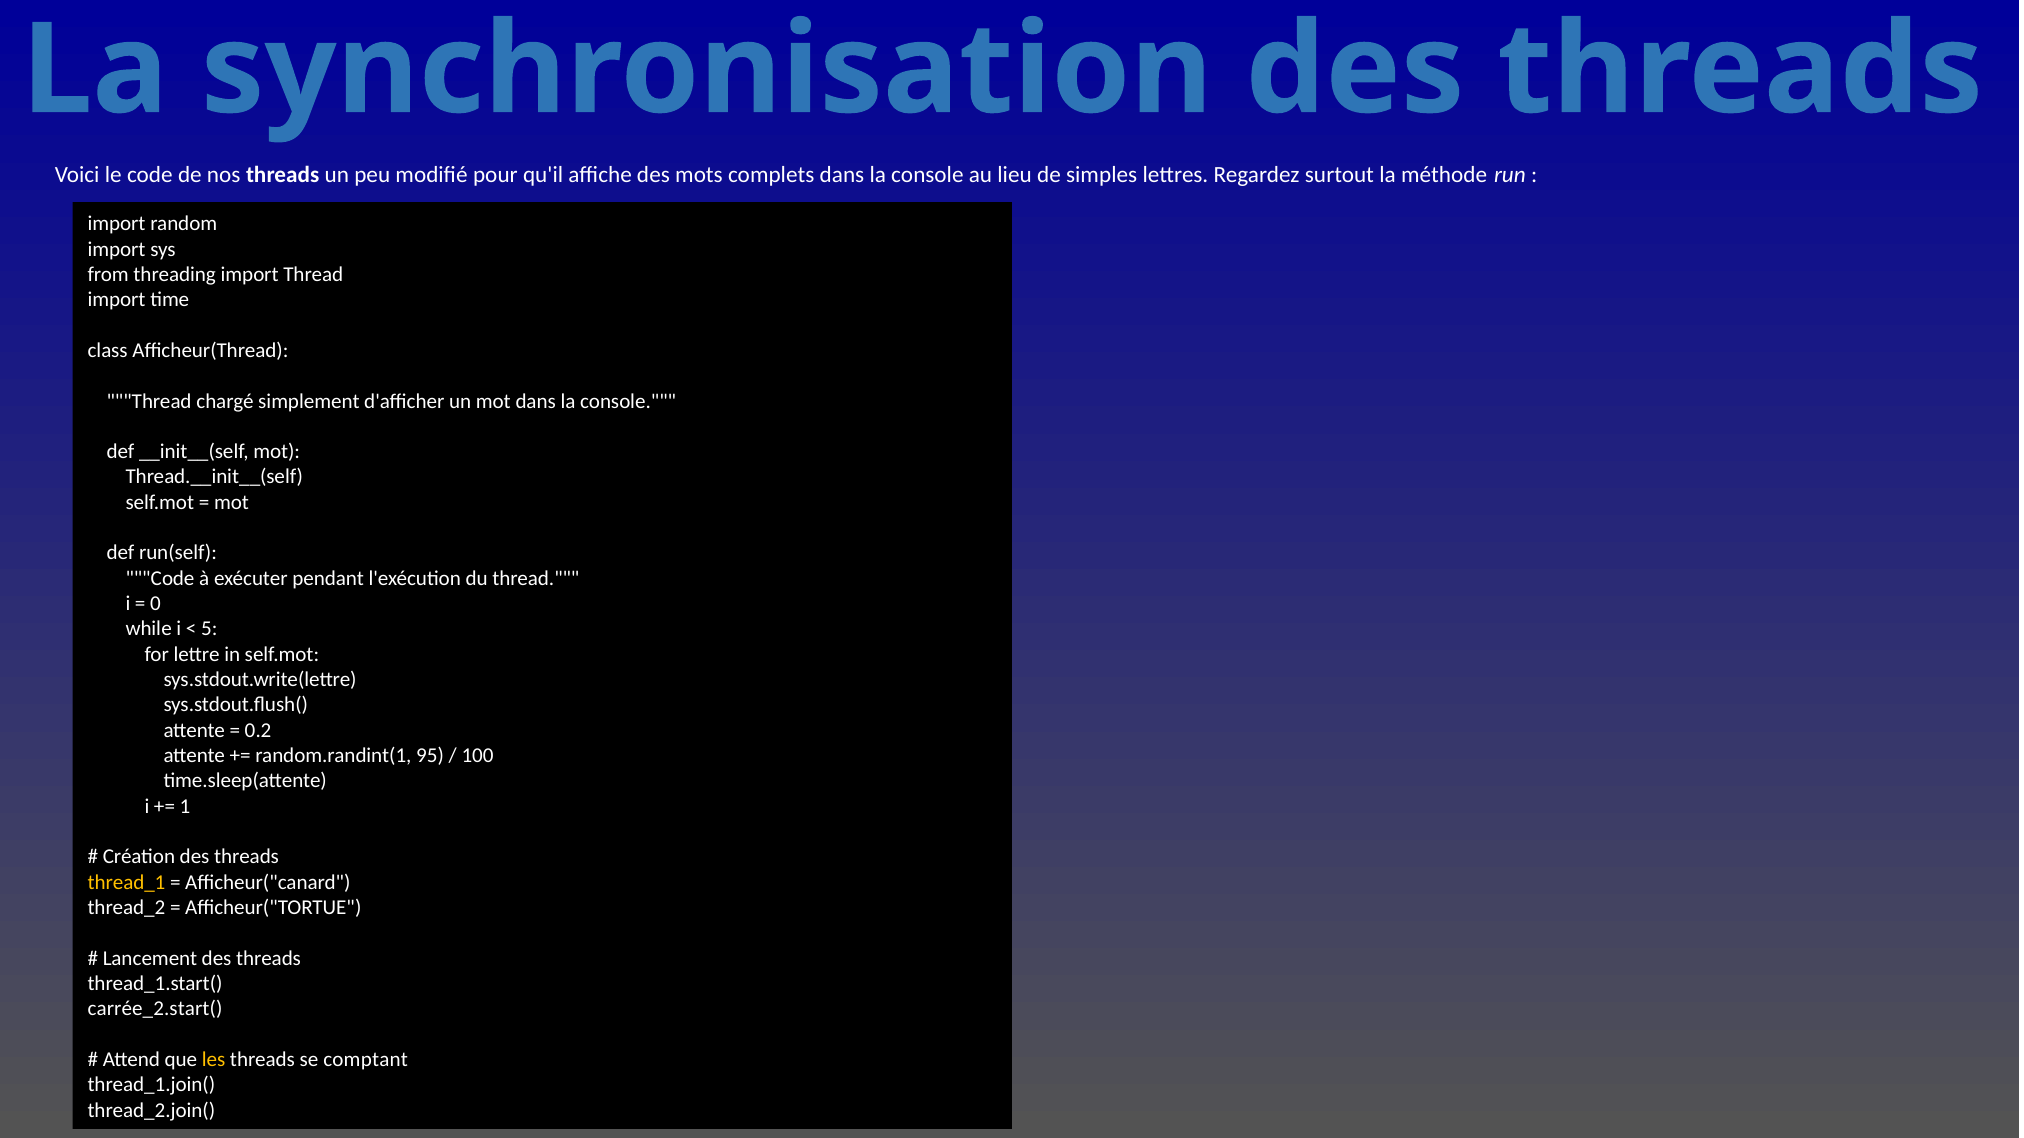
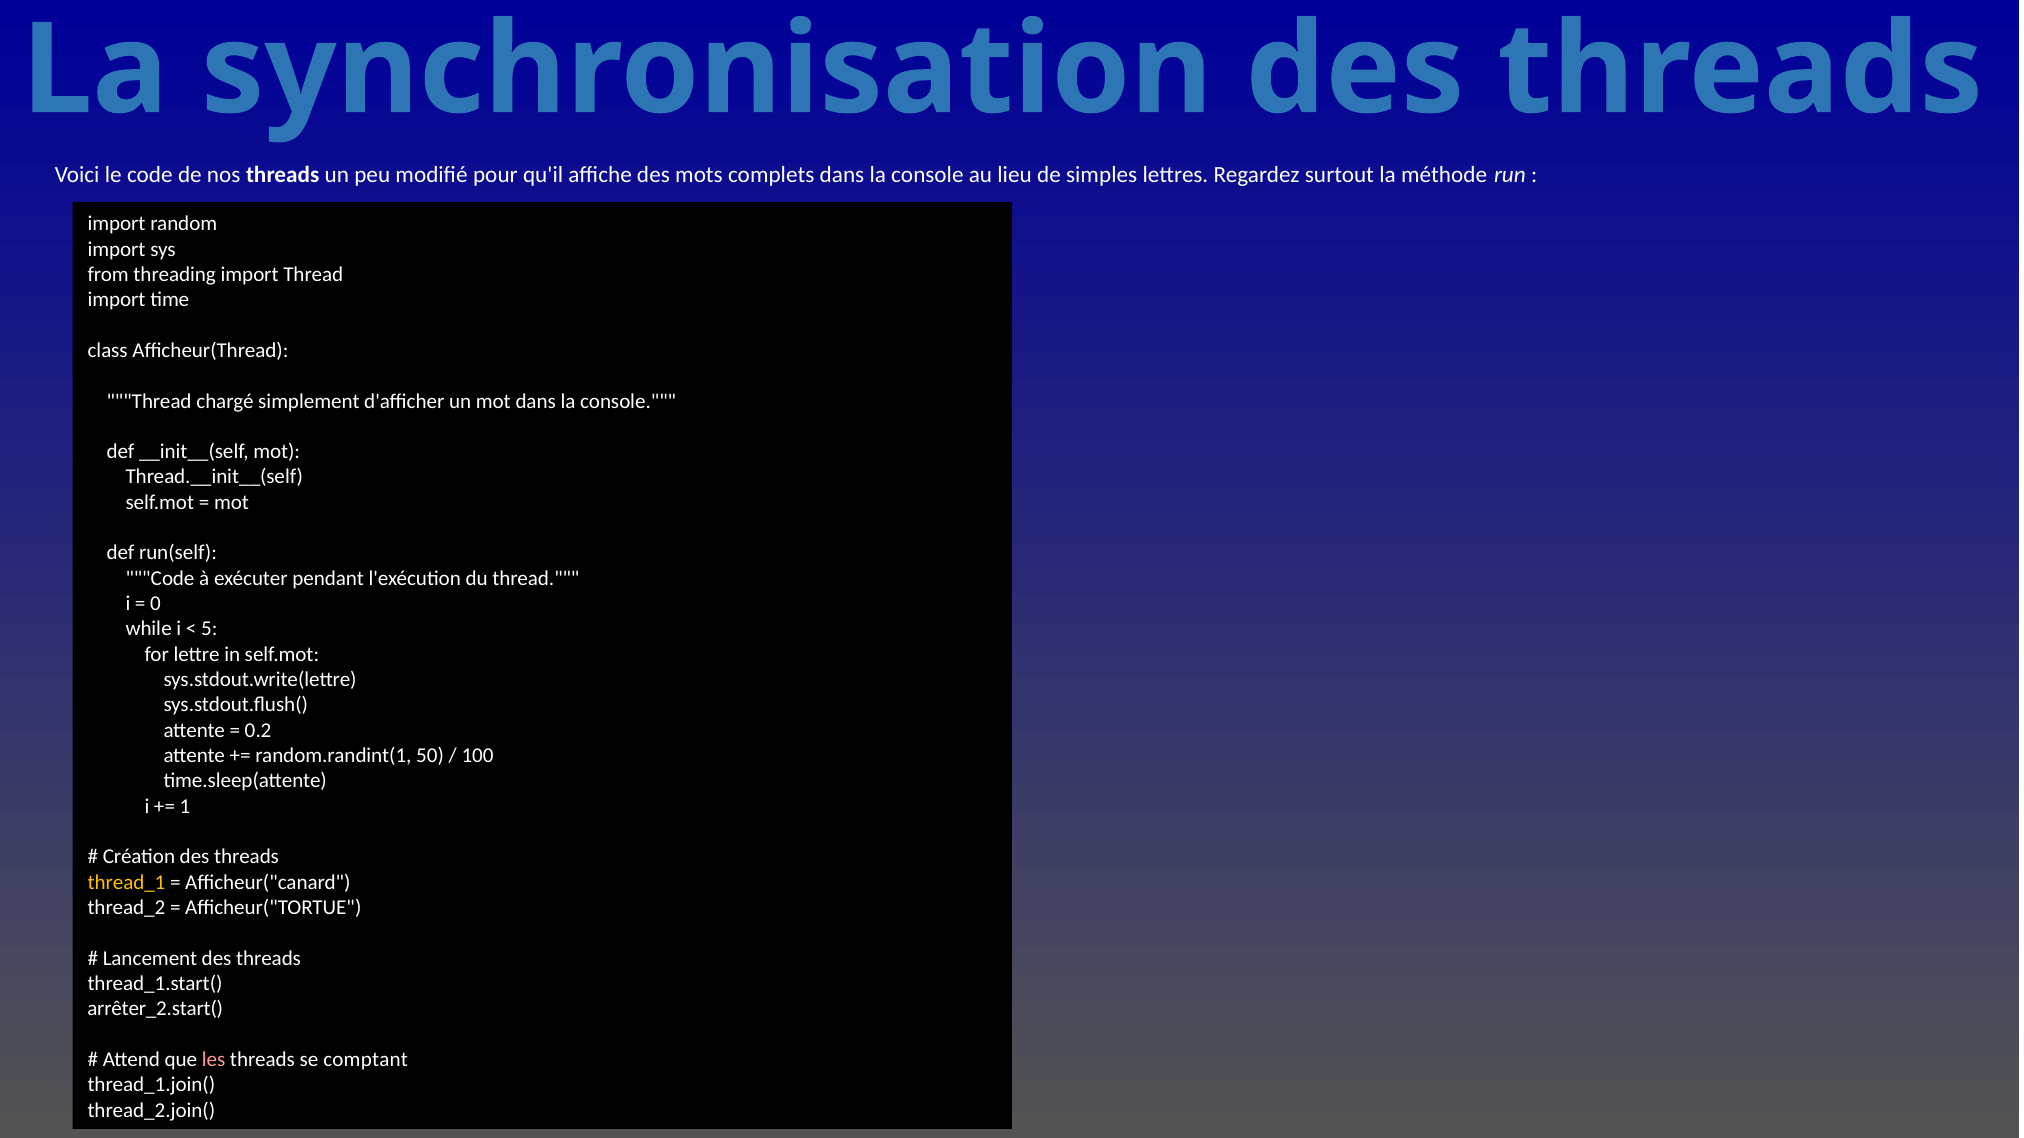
95: 95 -> 50 (430, 756)
carrée_2.start(: carrée_2.start( -> arrêter_2.start( (155, 1009)
les colour: yellow -> pink (214, 1060)
